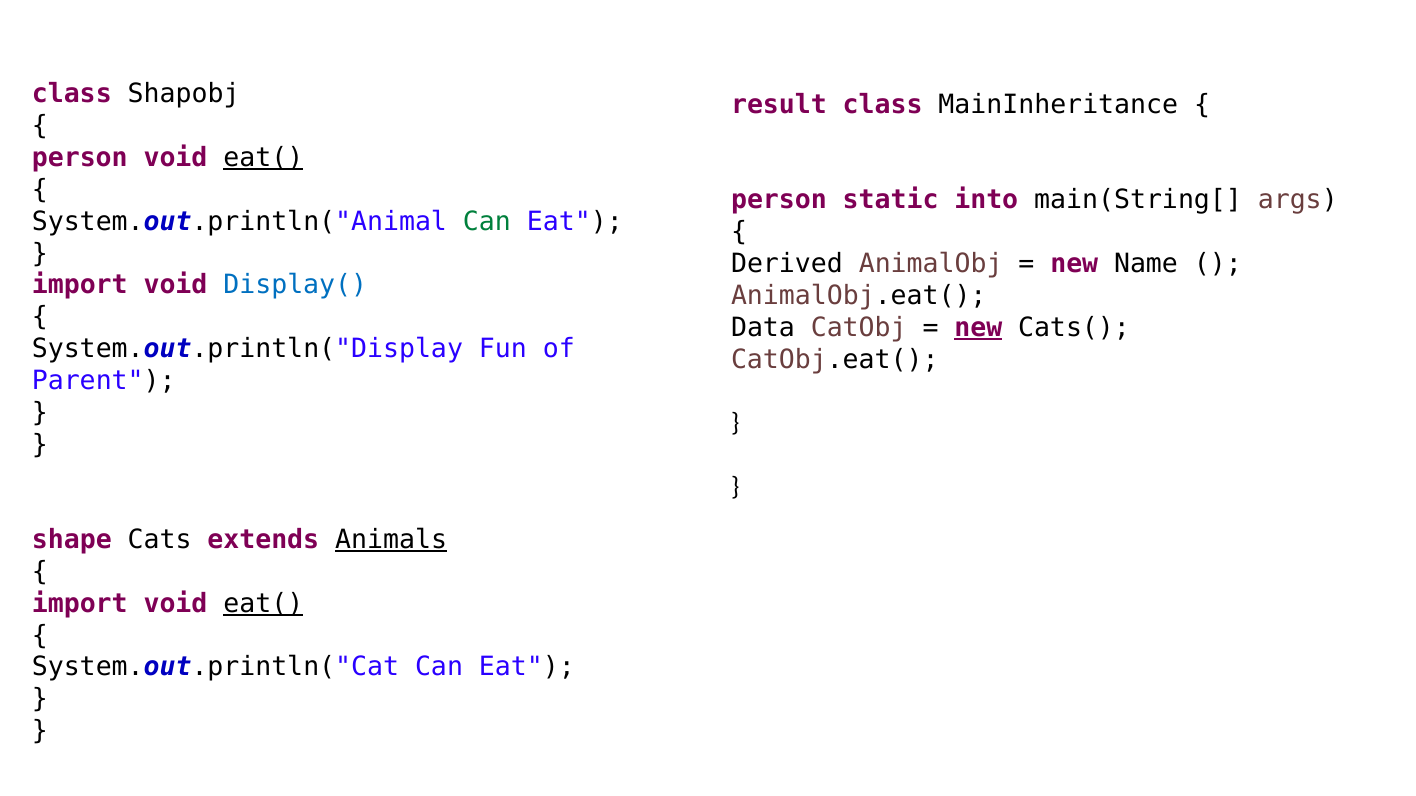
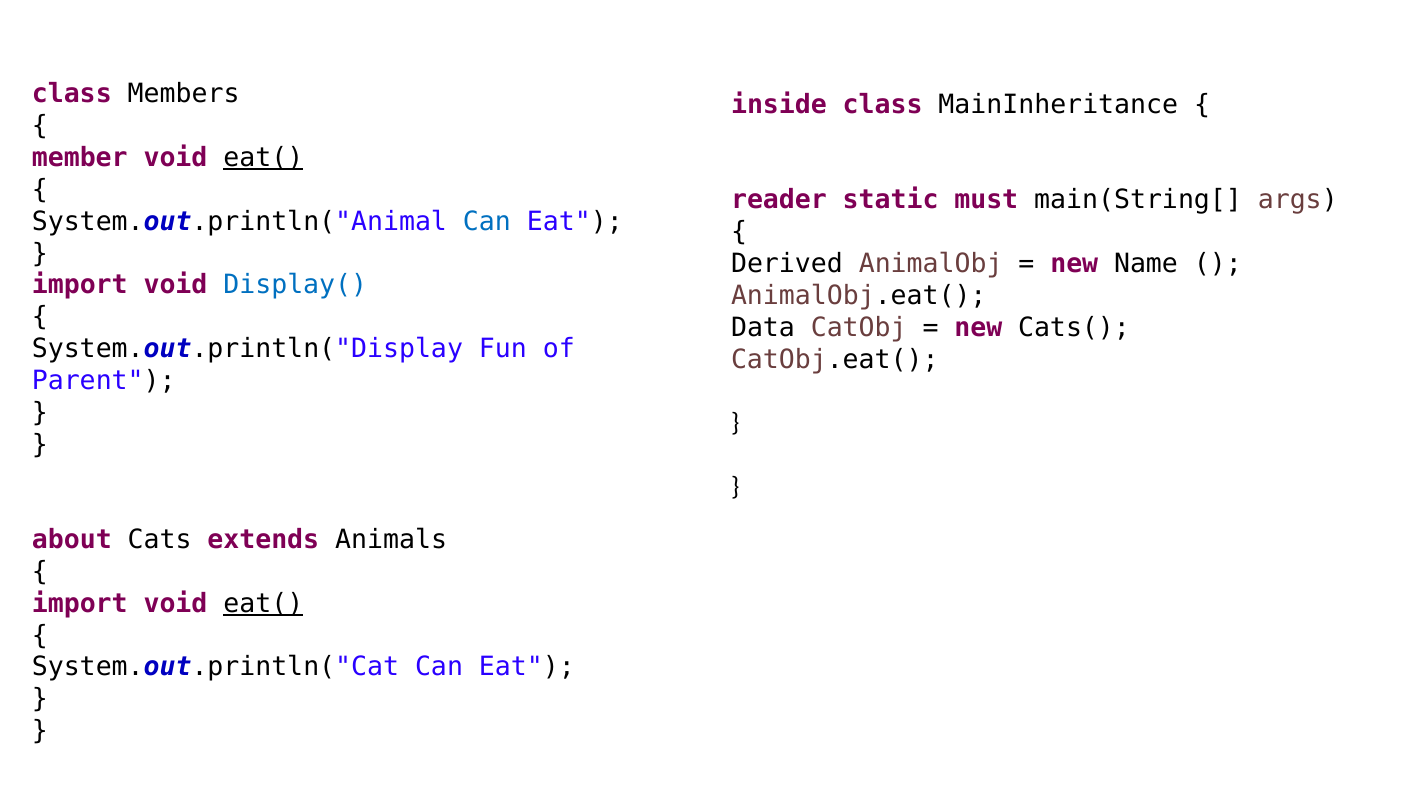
Shapobj: Shapobj -> Members (184, 94)
result: result -> inside (779, 105)
person: person -> member (80, 158)
person: person -> reader (779, 200)
into: into -> must (986, 200)
Can colour: green -> blue (487, 222)
new underline: present -> none (978, 328)
shape: shape -> about (72, 540)
Animals underline: present -> none (391, 540)
